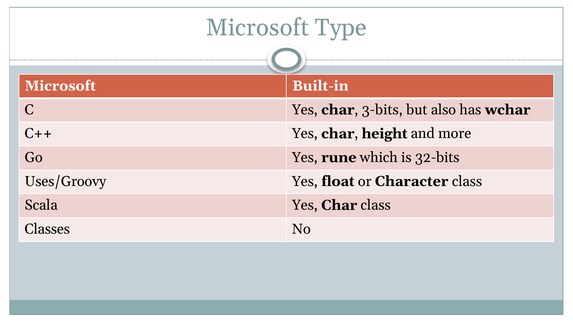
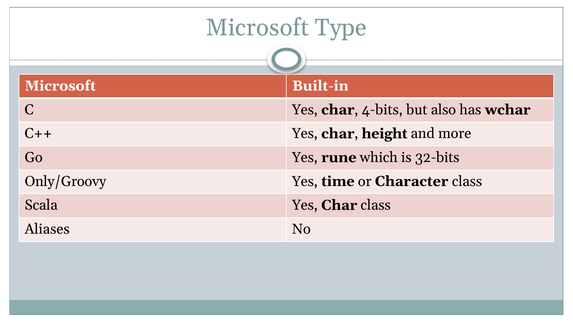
3-bits: 3-bits -> 4-bits (382, 110)
Uses/Groovy: Uses/Groovy -> Only/Groovy (65, 181)
float: float -> time (338, 181)
Classes: Classes -> Aliases (47, 229)
